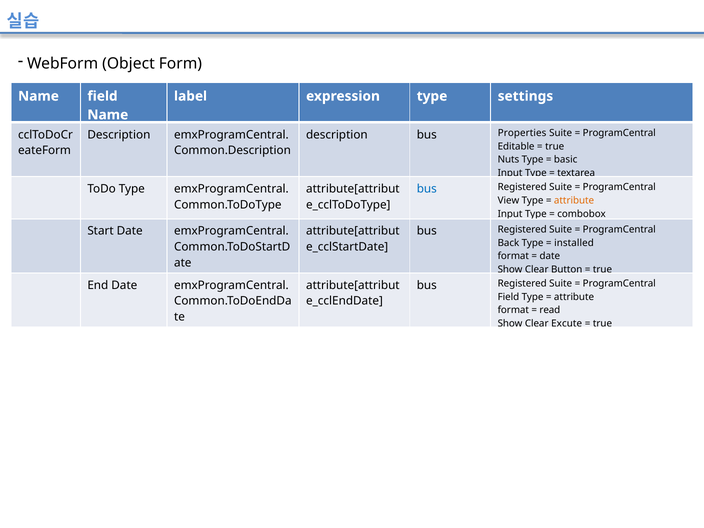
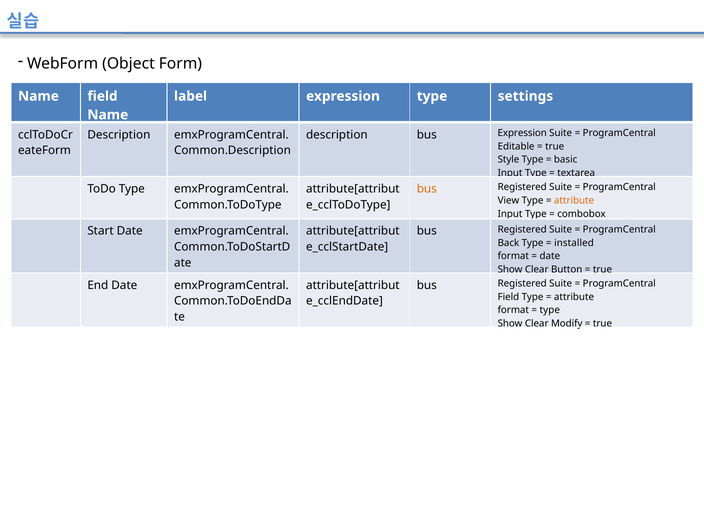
bus Properties: Properties -> Expression (522, 133)
Nuts: Nuts -> Style (508, 160)
bus colour: blue -> orange (427, 189)
read: read -> type (550, 310)
Excute: Excute -> Modify (567, 323)
